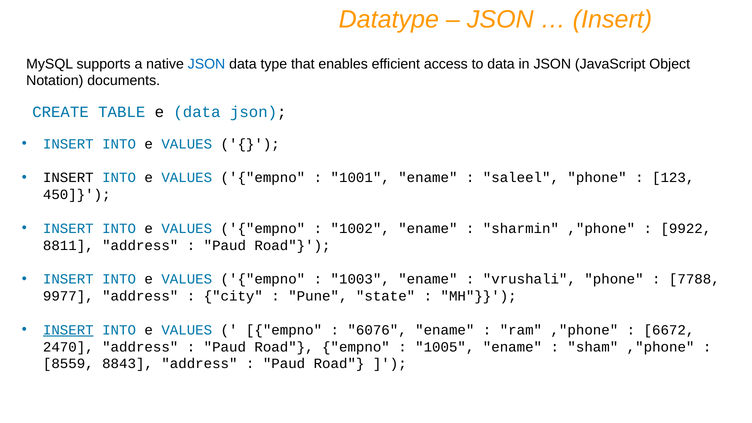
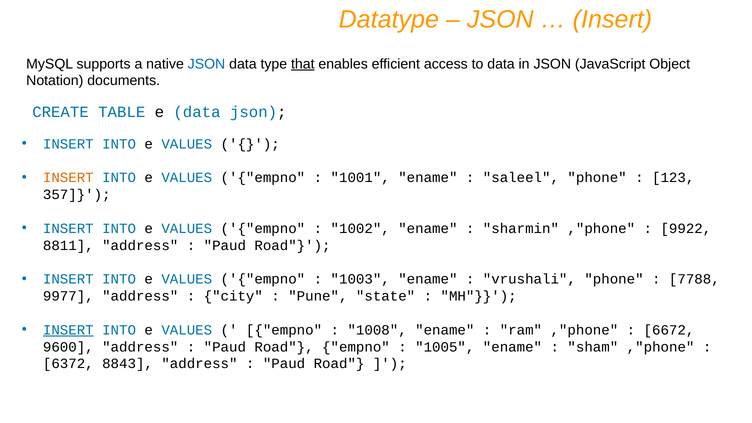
that underline: none -> present (303, 64)
INSERT colour: black -> orange (68, 178)
450: 450 -> 357 (77, 195)
6076: 6076 -> 1008 (377, 330)
2470: 2470 -> 9600 (68, 347)
8559: 8559 -> 6372 (68, 364)
